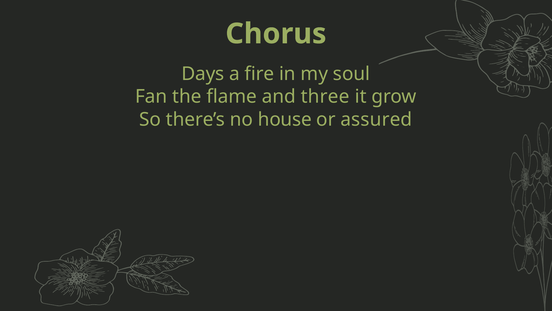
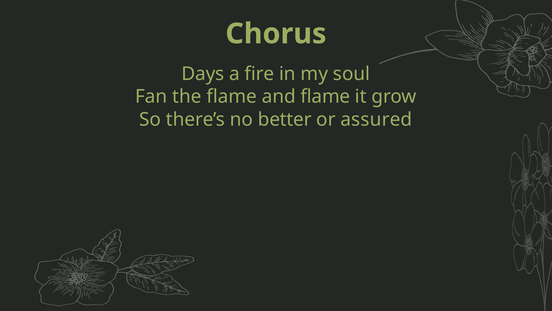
and three: three -> flame (325, 97)
house: house -> better (285, 119)
